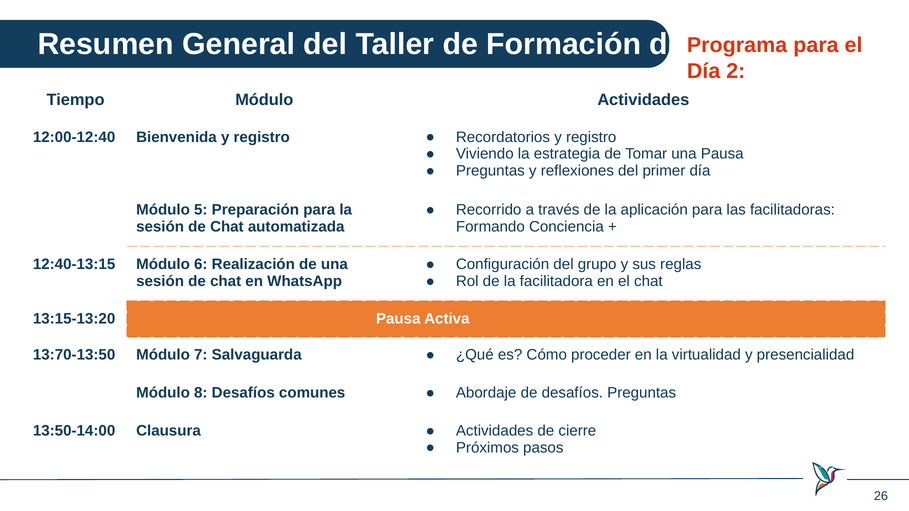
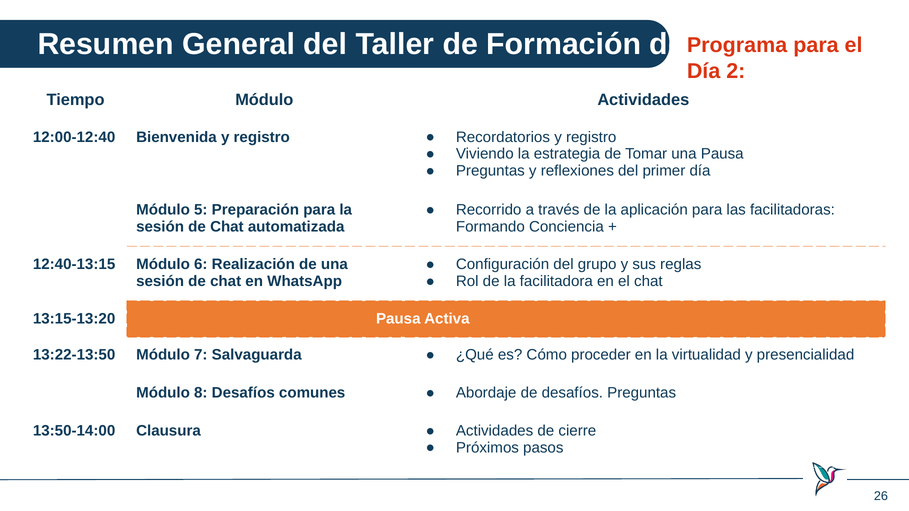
13:70-13:50: 13:70-13:50 -> 13:22-13:50 (74, 355)
